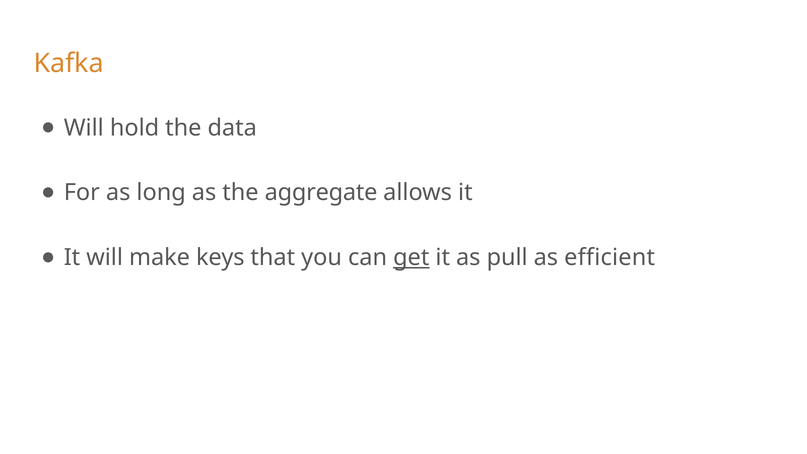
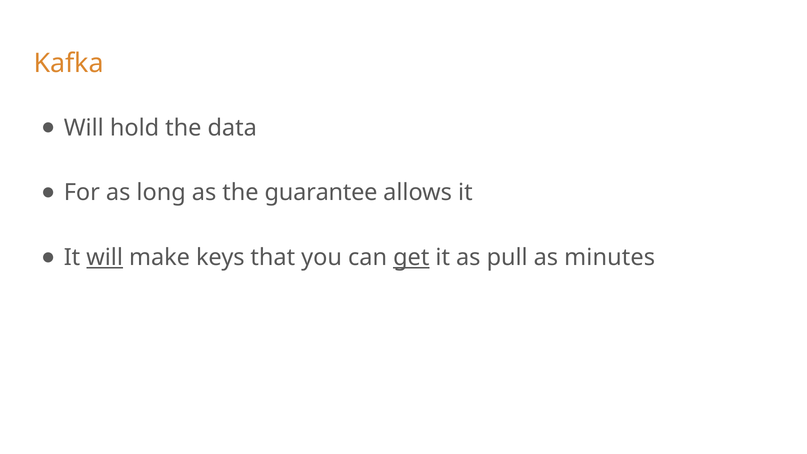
aggregate: aggregate -> guarantee (321, 193)
will underline: none -> present (105, 258)
efficient: efficient -> minutes (610, 258)
